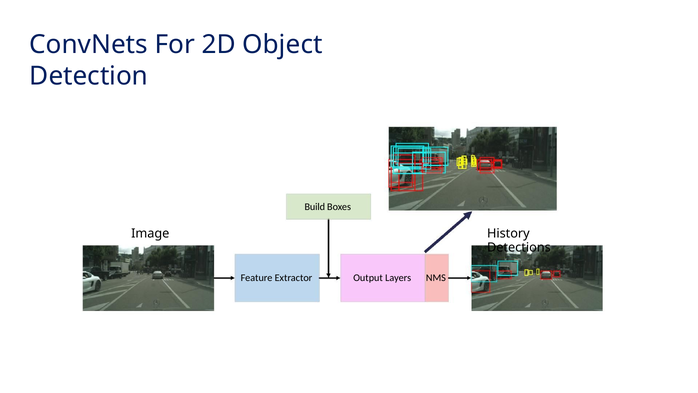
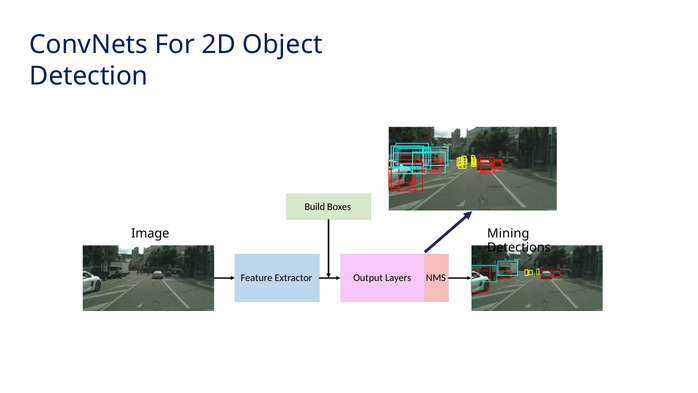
History: History -> Mining (508, 233)
